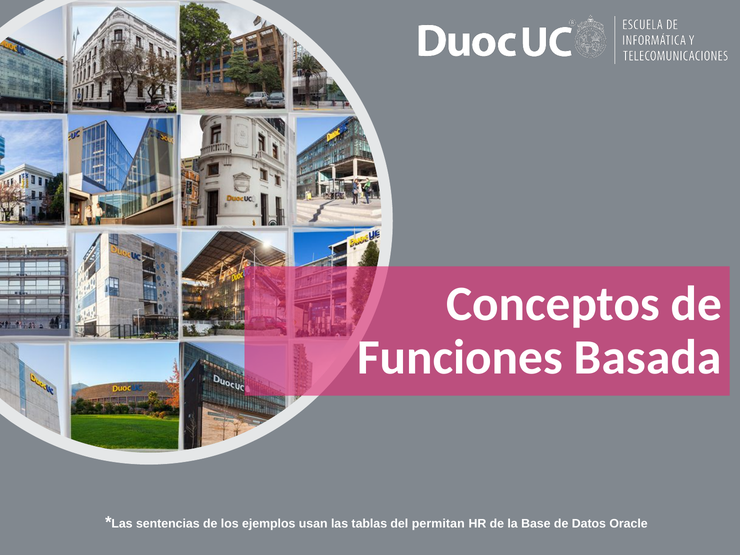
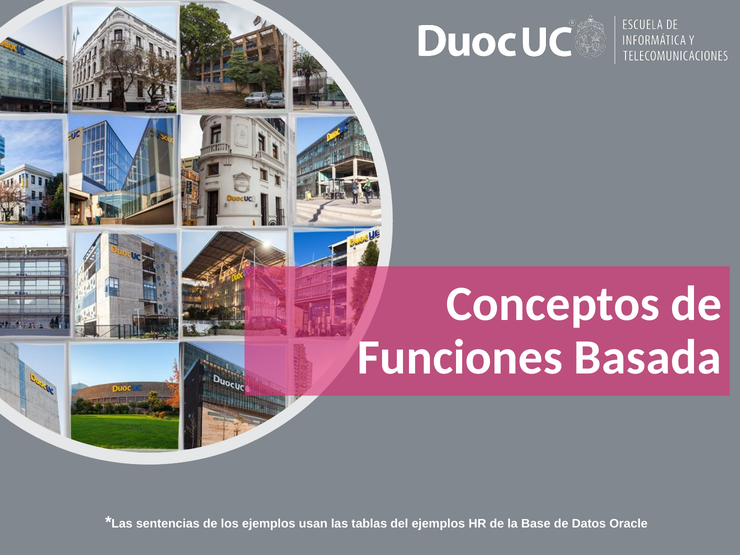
del permitan: permitan -> ejemplos (438, 524)
